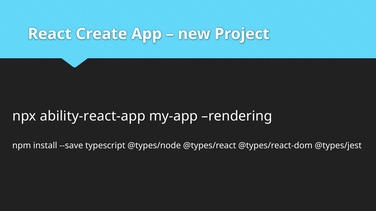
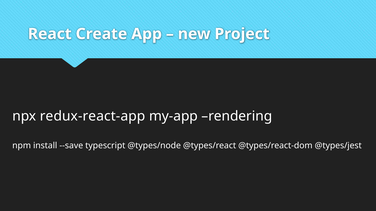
ability-react-app: ability-react-app -> redux-react-app (93, 116)
